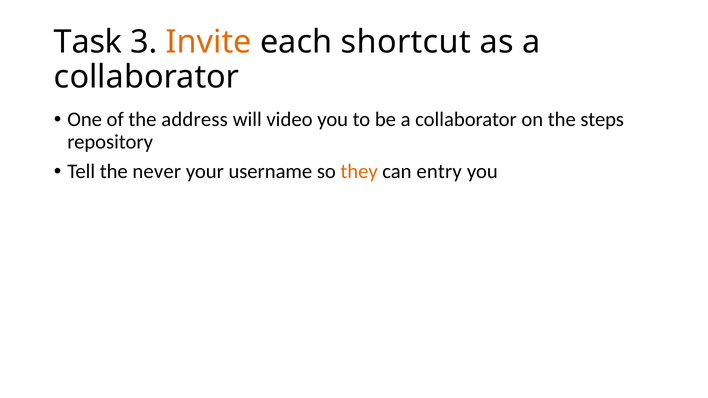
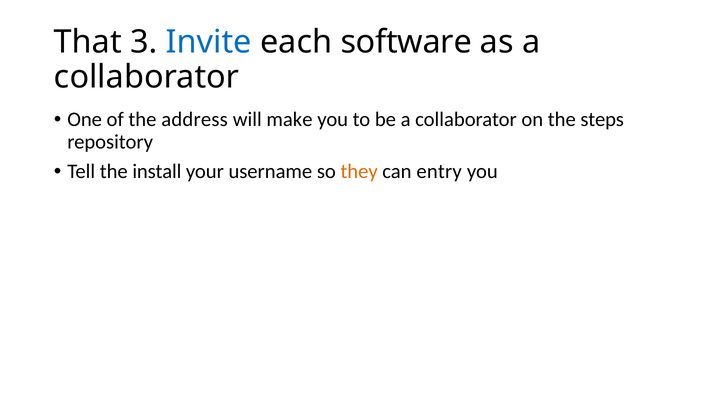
Task: Task -> That (88, 42)
Invite colour: orange -> blue (209, 42)
shortcut: shortcut -> software (406, 42)
video: video -> make (289, 120)
never: never -> install (157, 172)
